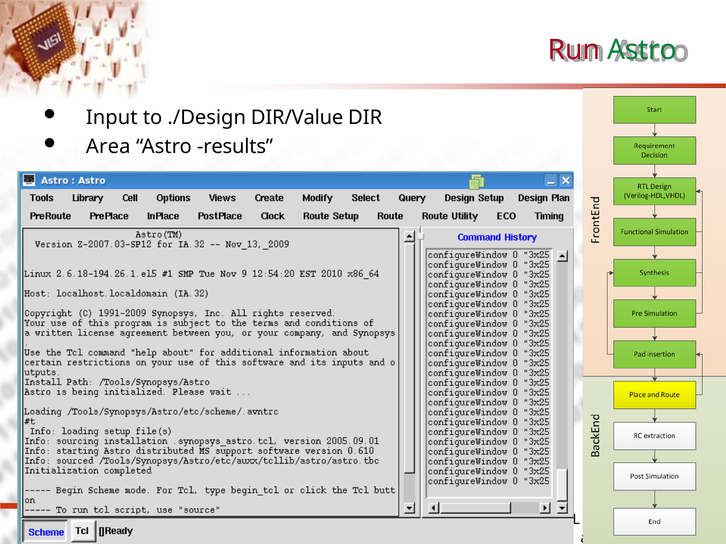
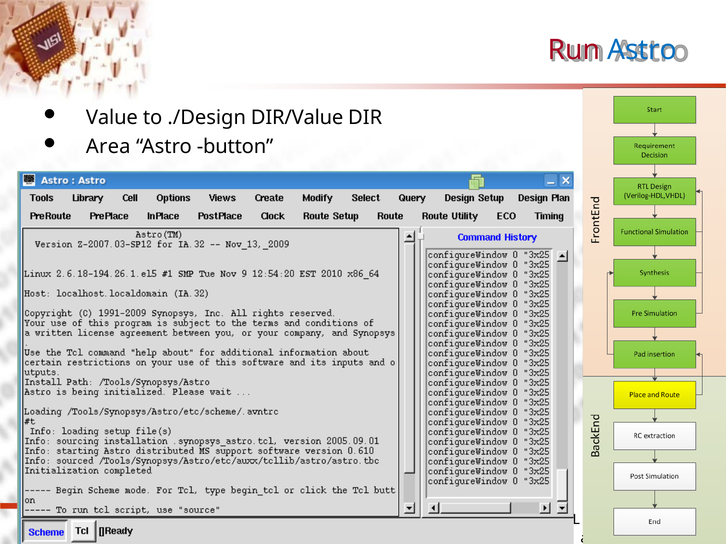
Astro colour: green -> blue (642, 50)
Input: Input -> Value (112, 118)
results: results -> button (235, 147)
